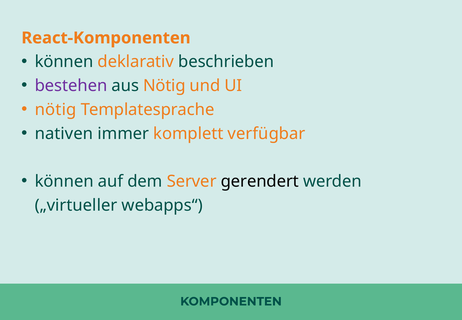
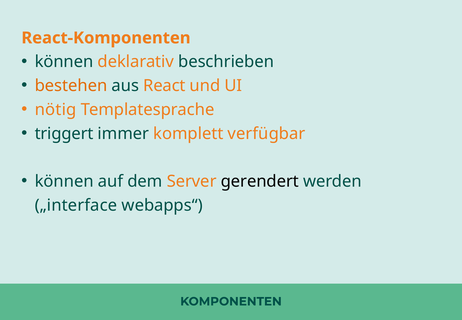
bestehen colour: purple -> orange (71, 86)
aus Nötig: Nötig -> React (164, 86)
nativen: nativen -> triggert (64, 133)
„virtueller: „virtueller -> „interface (76, 205)
